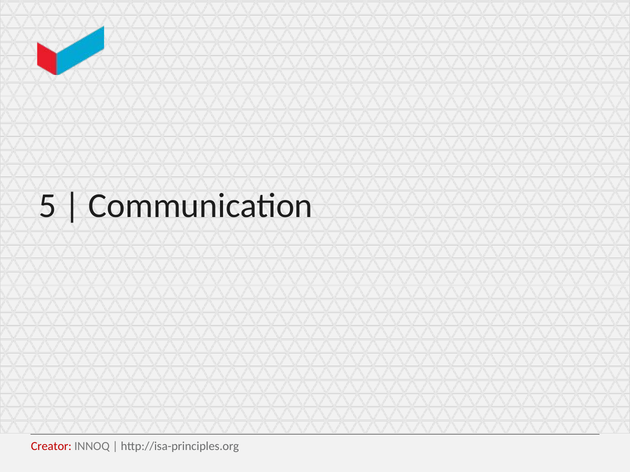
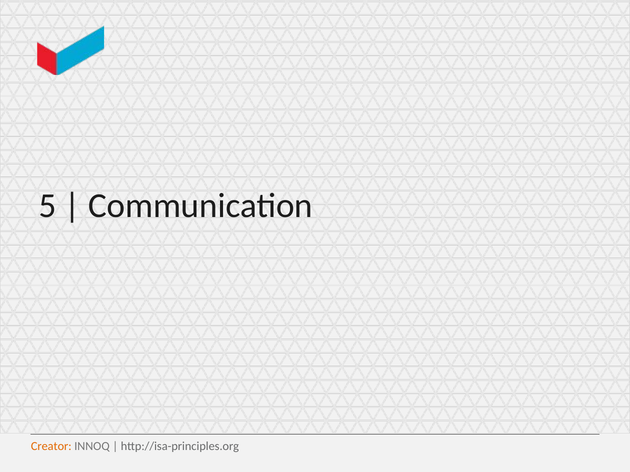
Creator colour: red -> orange (51, 447)
